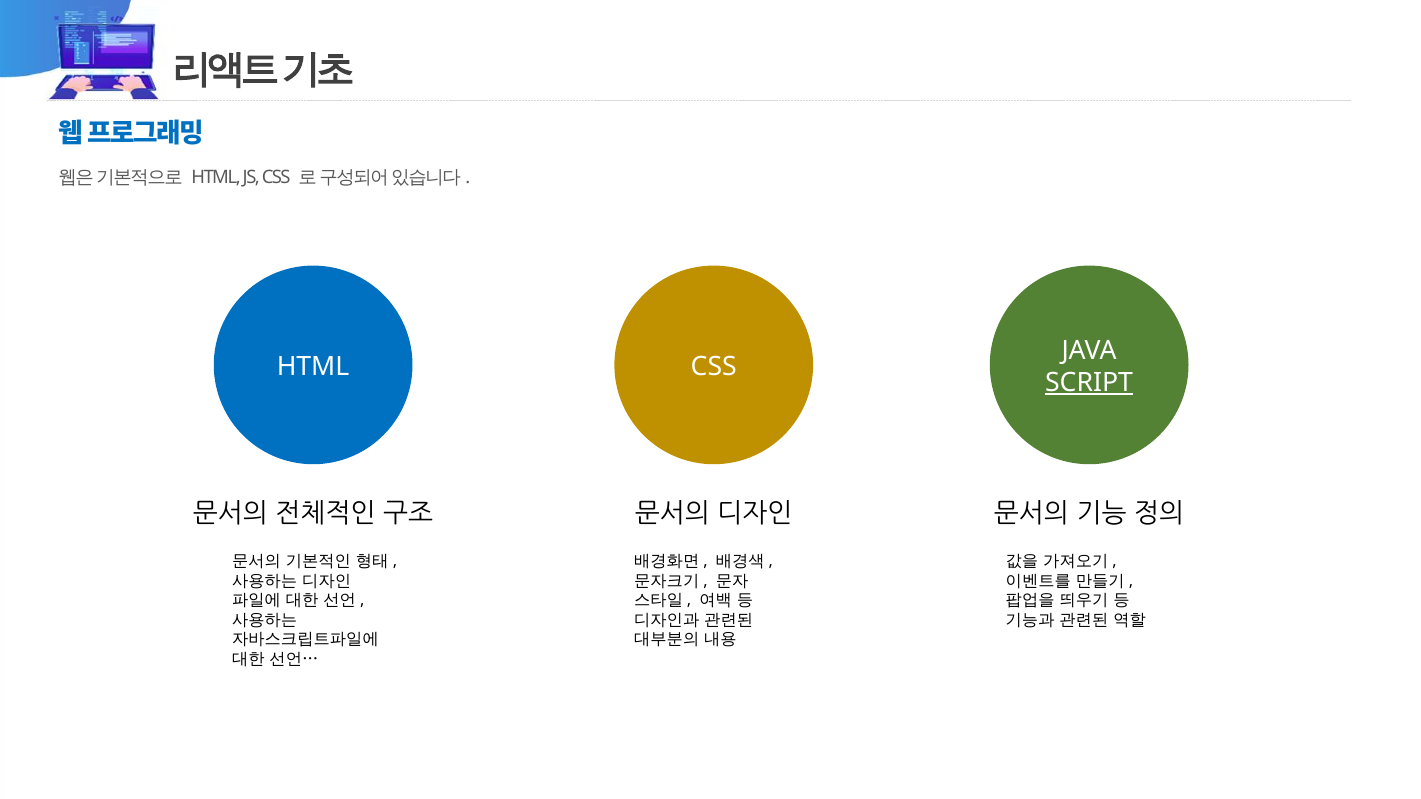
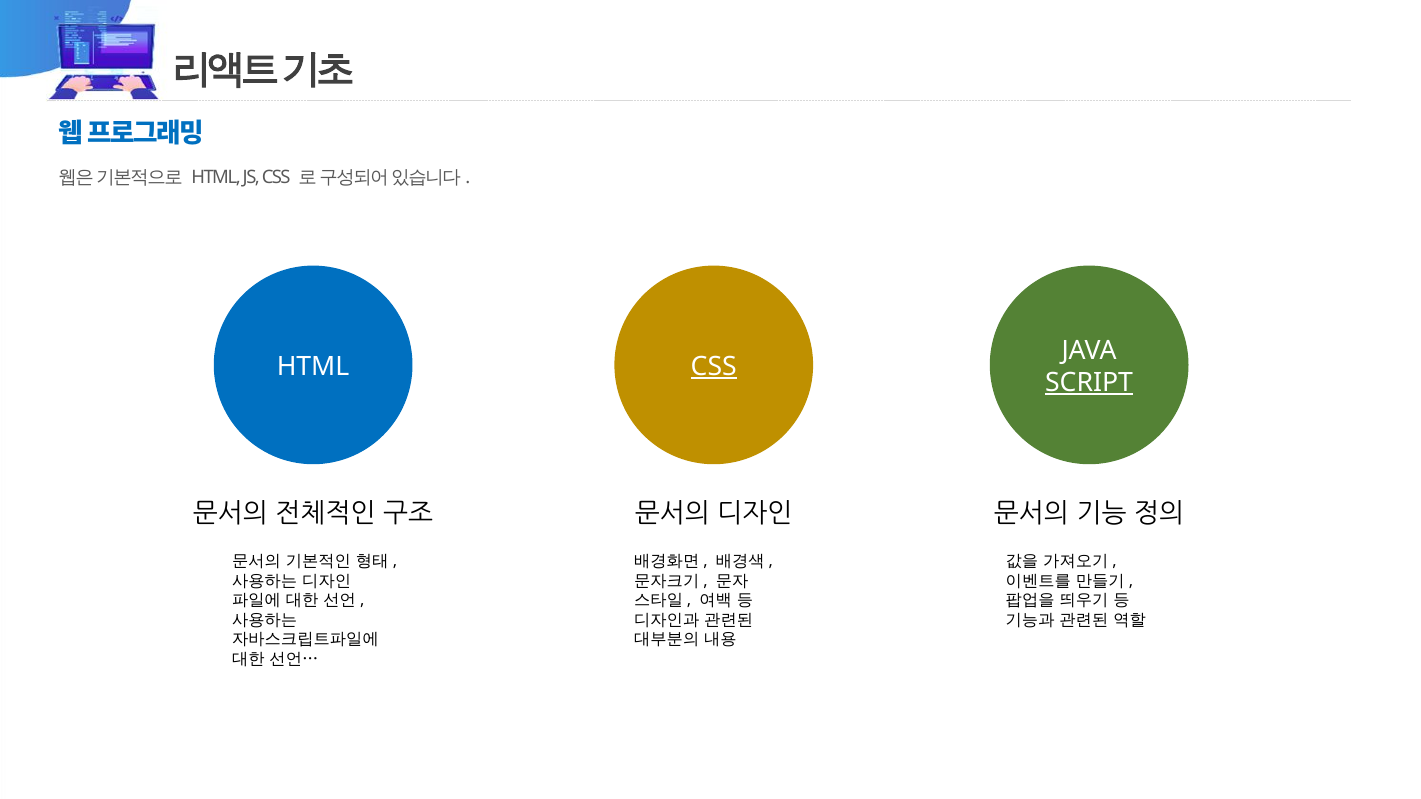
CSS underline: none -> present (714, 367)
